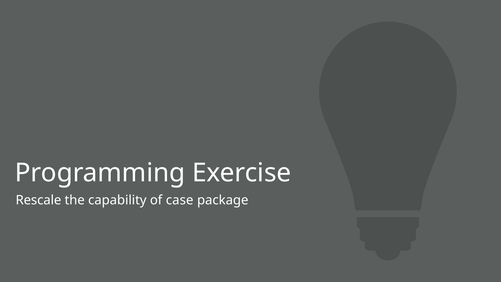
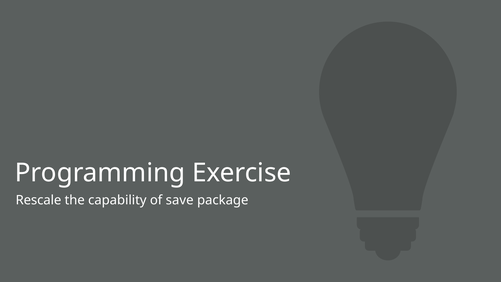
case: case -> save (180, 200)
